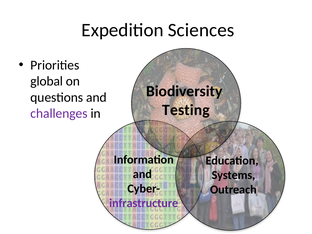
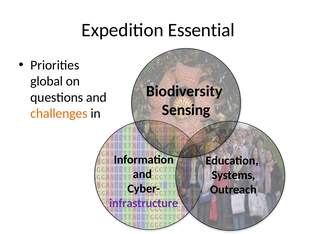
Sciences: Sciences -> Essential (201, 30)
Testing: Testing -> Sensing (186, 110)
challenges colour: purple -> orange (59, 113)
